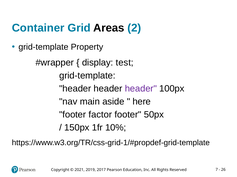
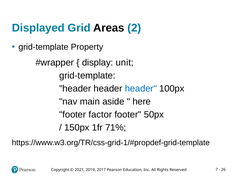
Container: Container -> Displayed (38, 28)
test: test -> unit (125, 63)
header colour: purple -> blue (141, 89)
10%: 10% -> 71% (116, 128)
